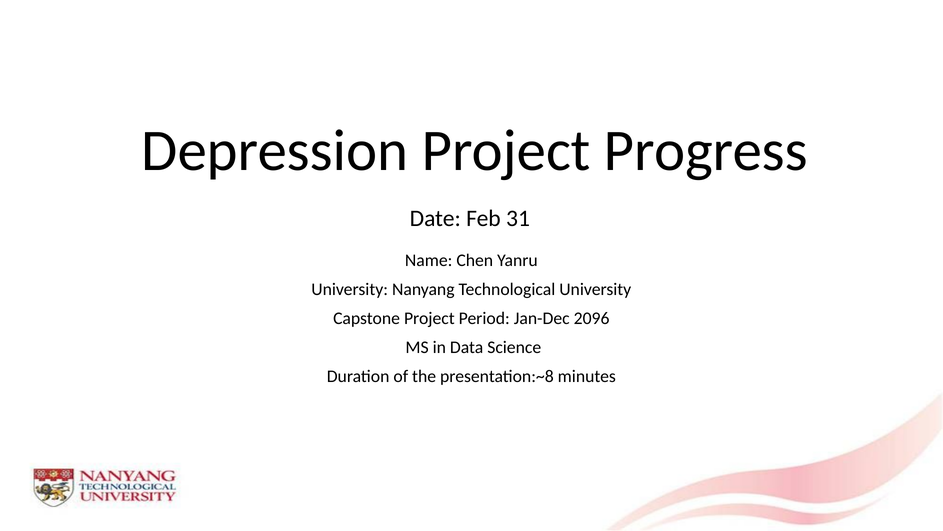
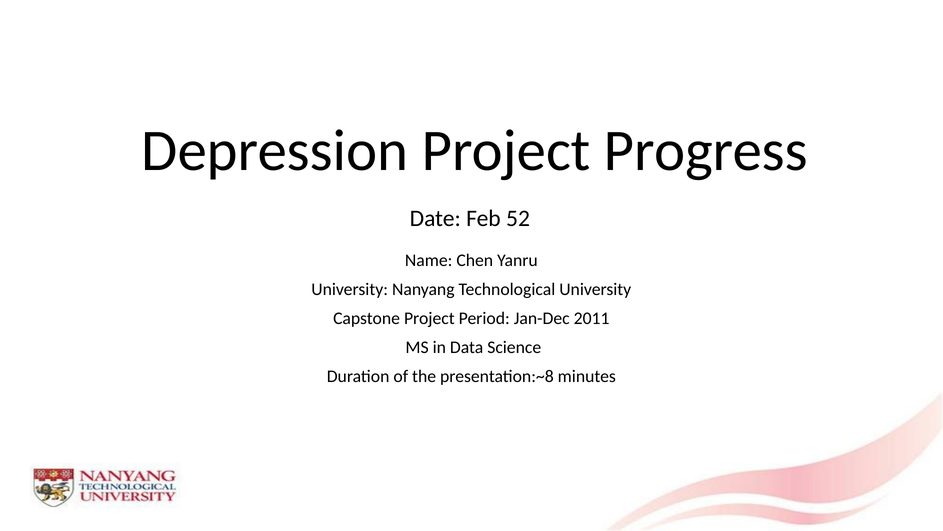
31: 31 -> 52 (518, 218)
2096: 2096 -> 2011 (592, 318)
